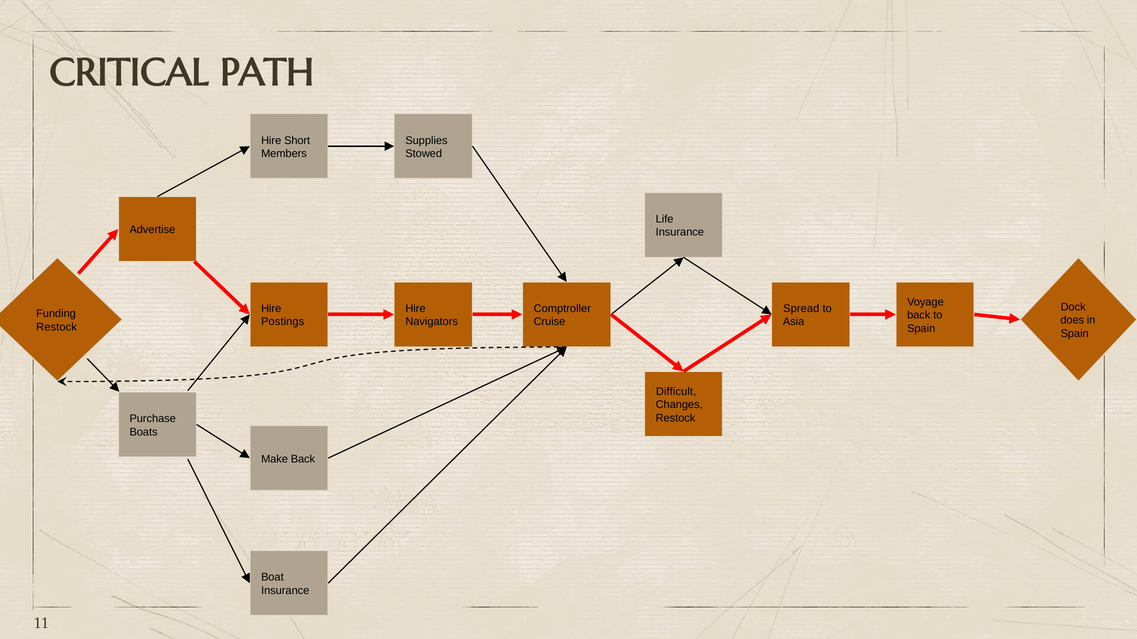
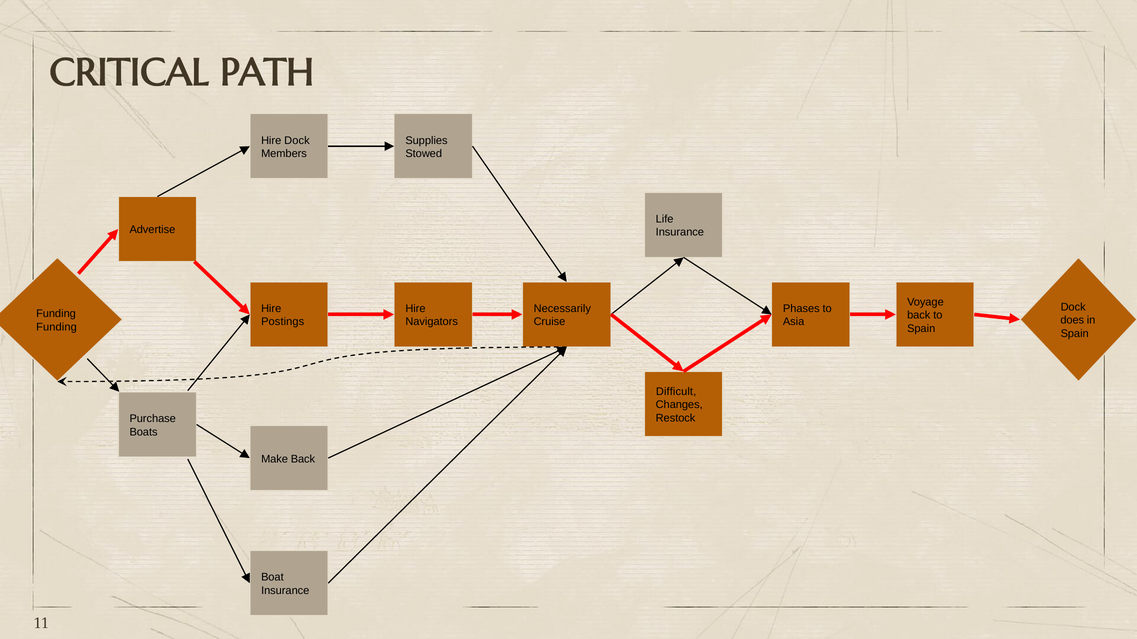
Hire Short: Short -> Dock (297, 140)
Comptroller: Comptroller -> Necessarily (562, 309)
Spread: Spread -> Phases (801, 309)
Restock: Restock -> Funding (57, 327)
